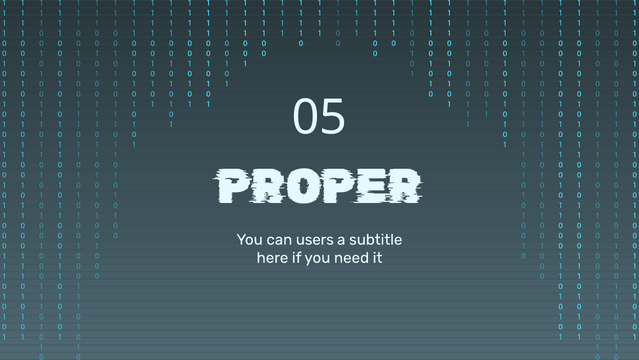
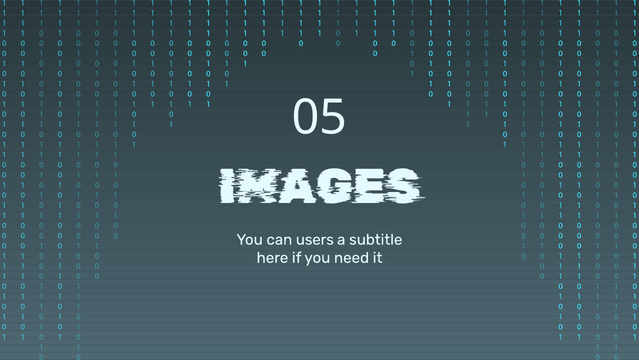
PROPER: PROPER -> IMAGES (319, 187)
